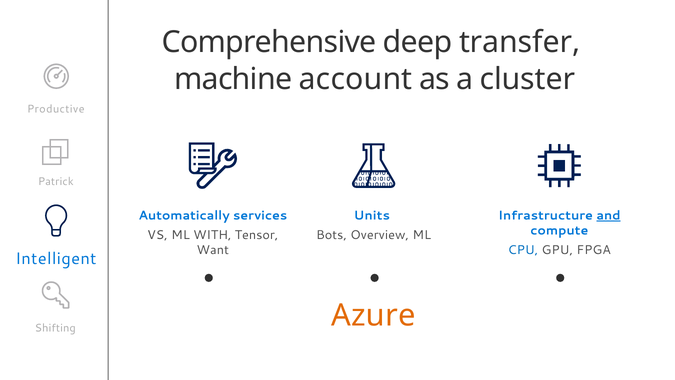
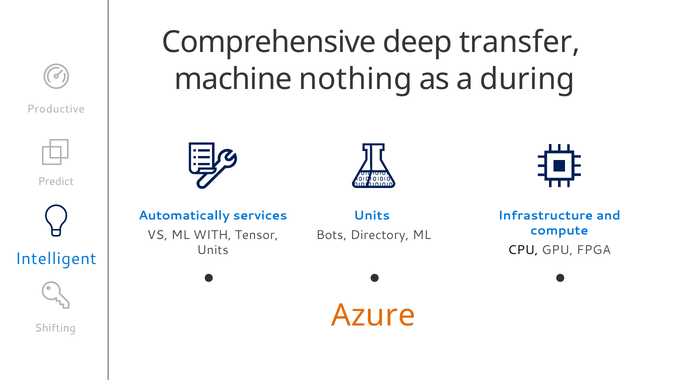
account: account -> nothing (356, 79)
cluster: cluster -> during (527, 79)
Patrick: Patrick -> Predict (56, 182)
and underline: present -> none (608, 215)
Overview: Overview -> Directory (380, 235)
Want: Want -> Units (213, 250)
CPU colour: blue -> black (523, 250)
